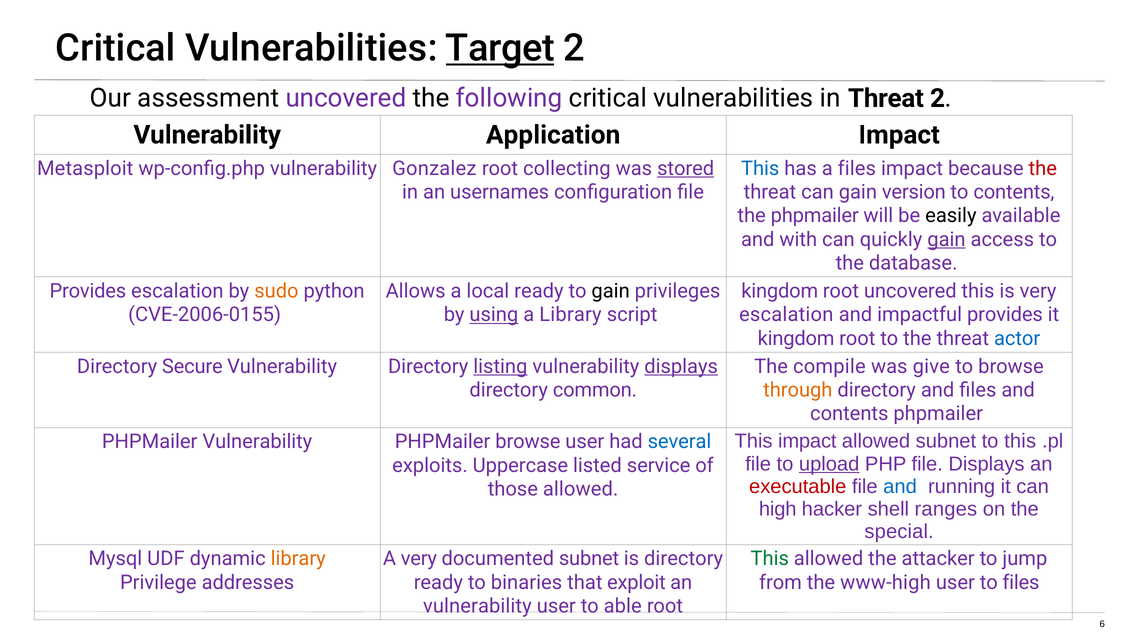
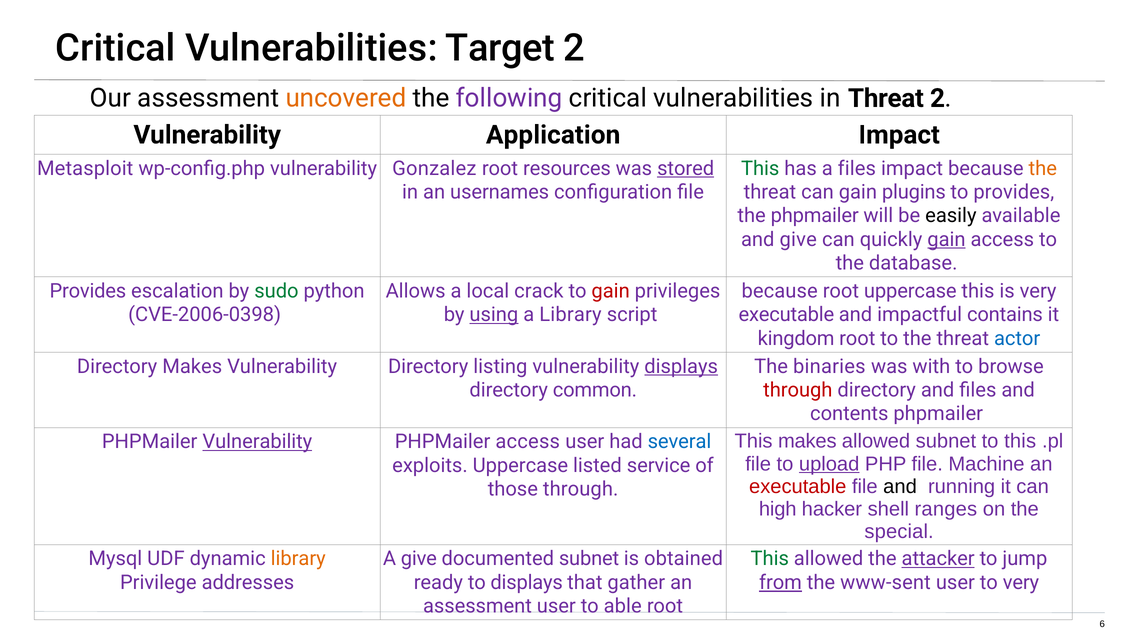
Target underline: present -> none (500, 48)
uncovered colour: purple -> orange (346, 98)
collecting: collecting -> resources (567, 168)
This colour: blue -> green (760, 168)
the colour: red -> orange (1043, 168)
version: version -> plugins (914, 192)
to contents: contents -> provides (1014, 192)
and with: with -> give (798, 239)
sudo colour: orange -> green (276, 291)
local ready: ready -> crack (539, 291)
gain colour: black -> red (611, 291)
kingdom: kingdom -> because (780, 291)
root uncovered: uncovered -> uppercase (910, 291)
CVE-2006-0155: CVE-2006-0155 -> CVE-2006-0398 (205, 315)
escalation: escalation -> executable (786, 315)
impactful provides: provides -> contains (1005, 315)
Directory Secure: Secure -> Makes (192, 366)
listing underline: present -> none (500, 366)
compile: compile -> binaries (829, 366)
give: give -> with (931, 366)
through colour: orange -> red (798, 390)
This impact: impact -> makes (807, 441)
Vulnerability underline: none -> present (257, 442)
PHPMailer browse: browse -> access (528, 442)
file Displays: Displays -> Machine (986, 464)
and colour: blue -> black (900, 486)
those allowed: allowed -> through (581, 489)
A very: very -> give (419, 559)
is directory: directory -> obtained (684, 559)
attacker underline: none -> present (938, 559)
to binaries: binaries -> displays (527, 582)
exploit: exploit -> gather (636, 582)
from underline: none -> present (780, 582)
www-high: www-high -> www-sent (886, 582)
to files: files -> very (1021, 582)
vulnerability: vulnerability -> assessment (477, 606)
